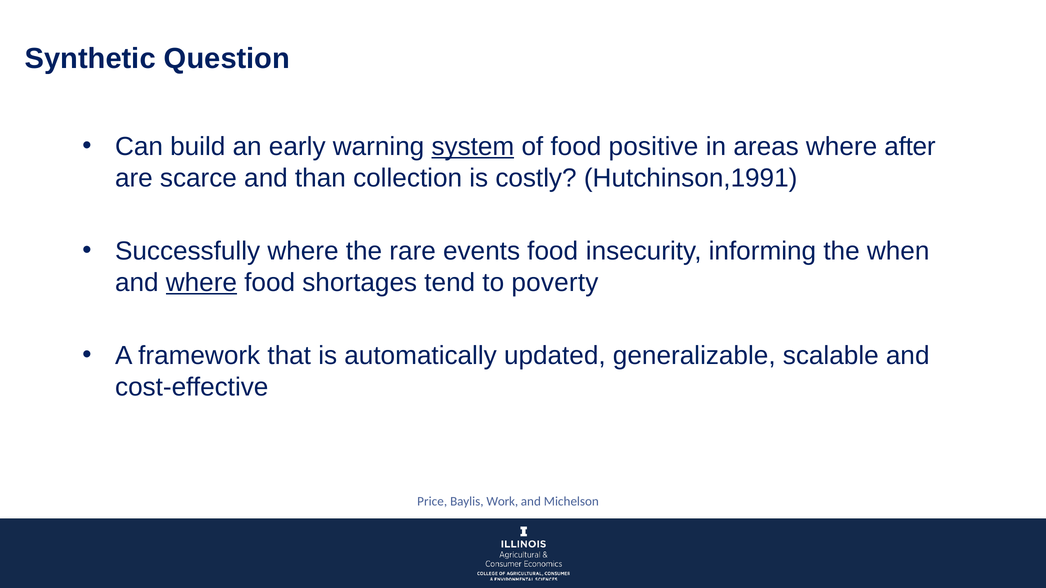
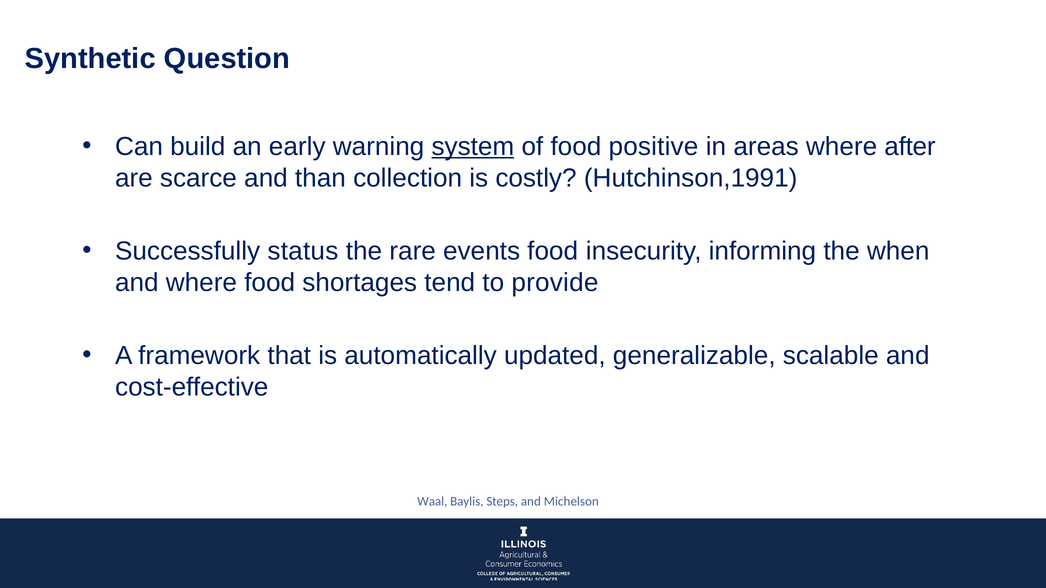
Successfully where: where -> status (303, 251)
where underline: present -> none (201, 283)
poverty: poverty -> provide (555, 283)
Price: Price -> Waal (432, 502)
Work: Work -> Steps (502, 502)
